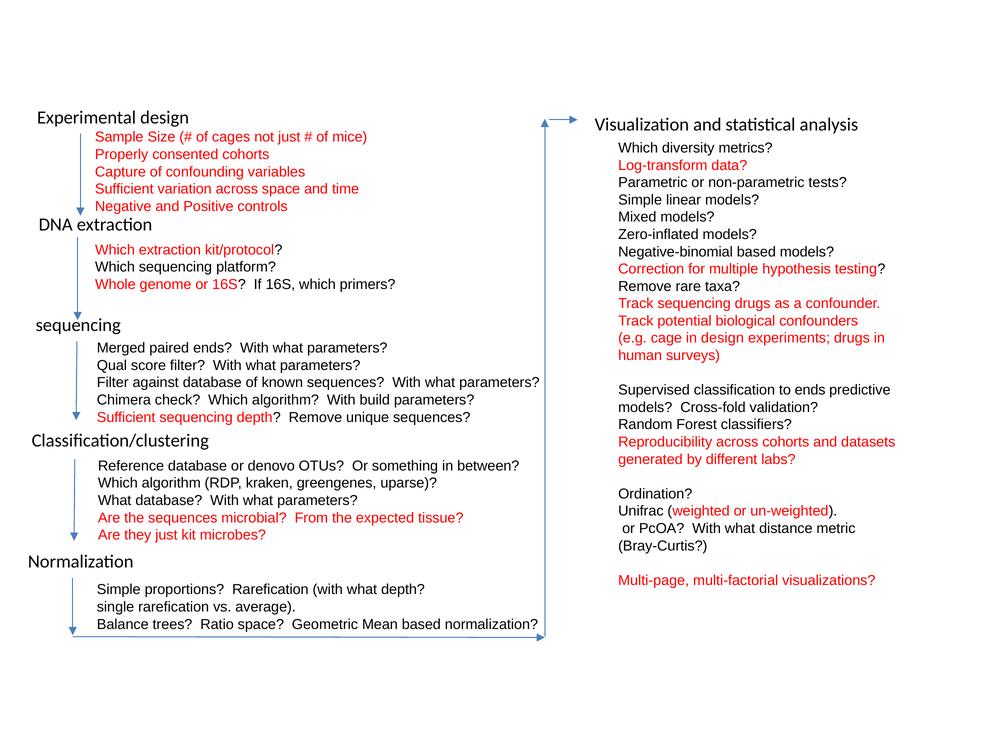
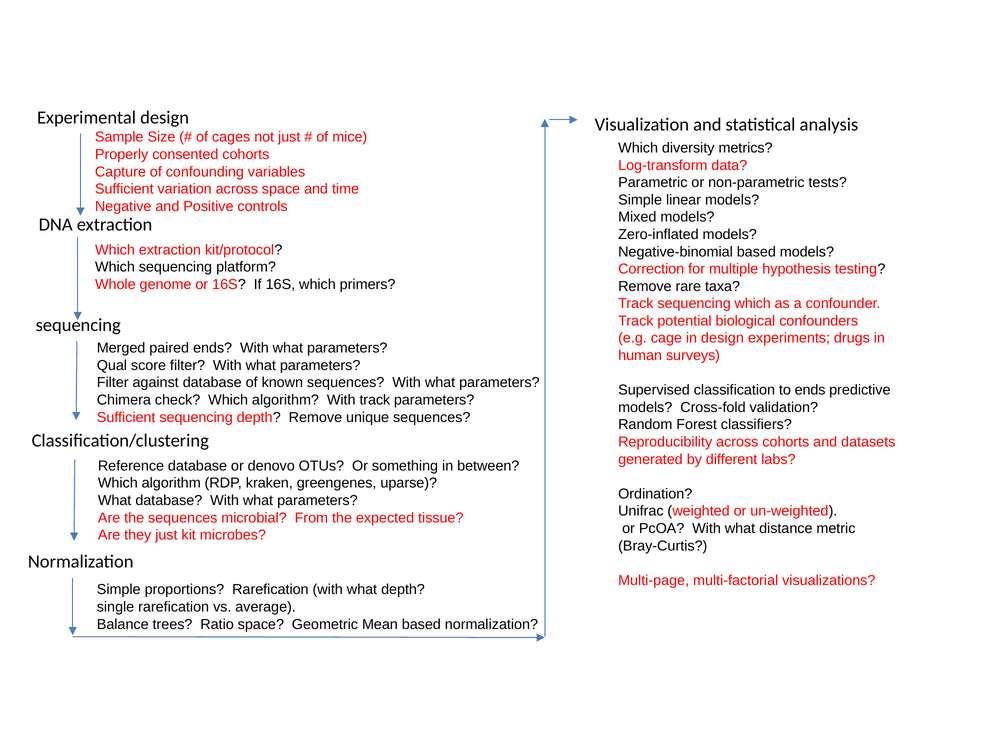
sequencing drugs: drugs -> which (753, 304)
With build: build -> track (375, 400)
